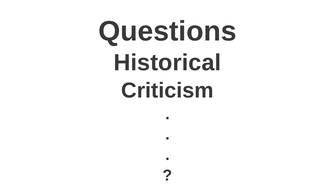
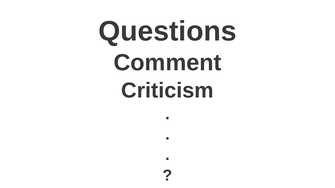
Historical: Historical -> Comment (167, 63)
